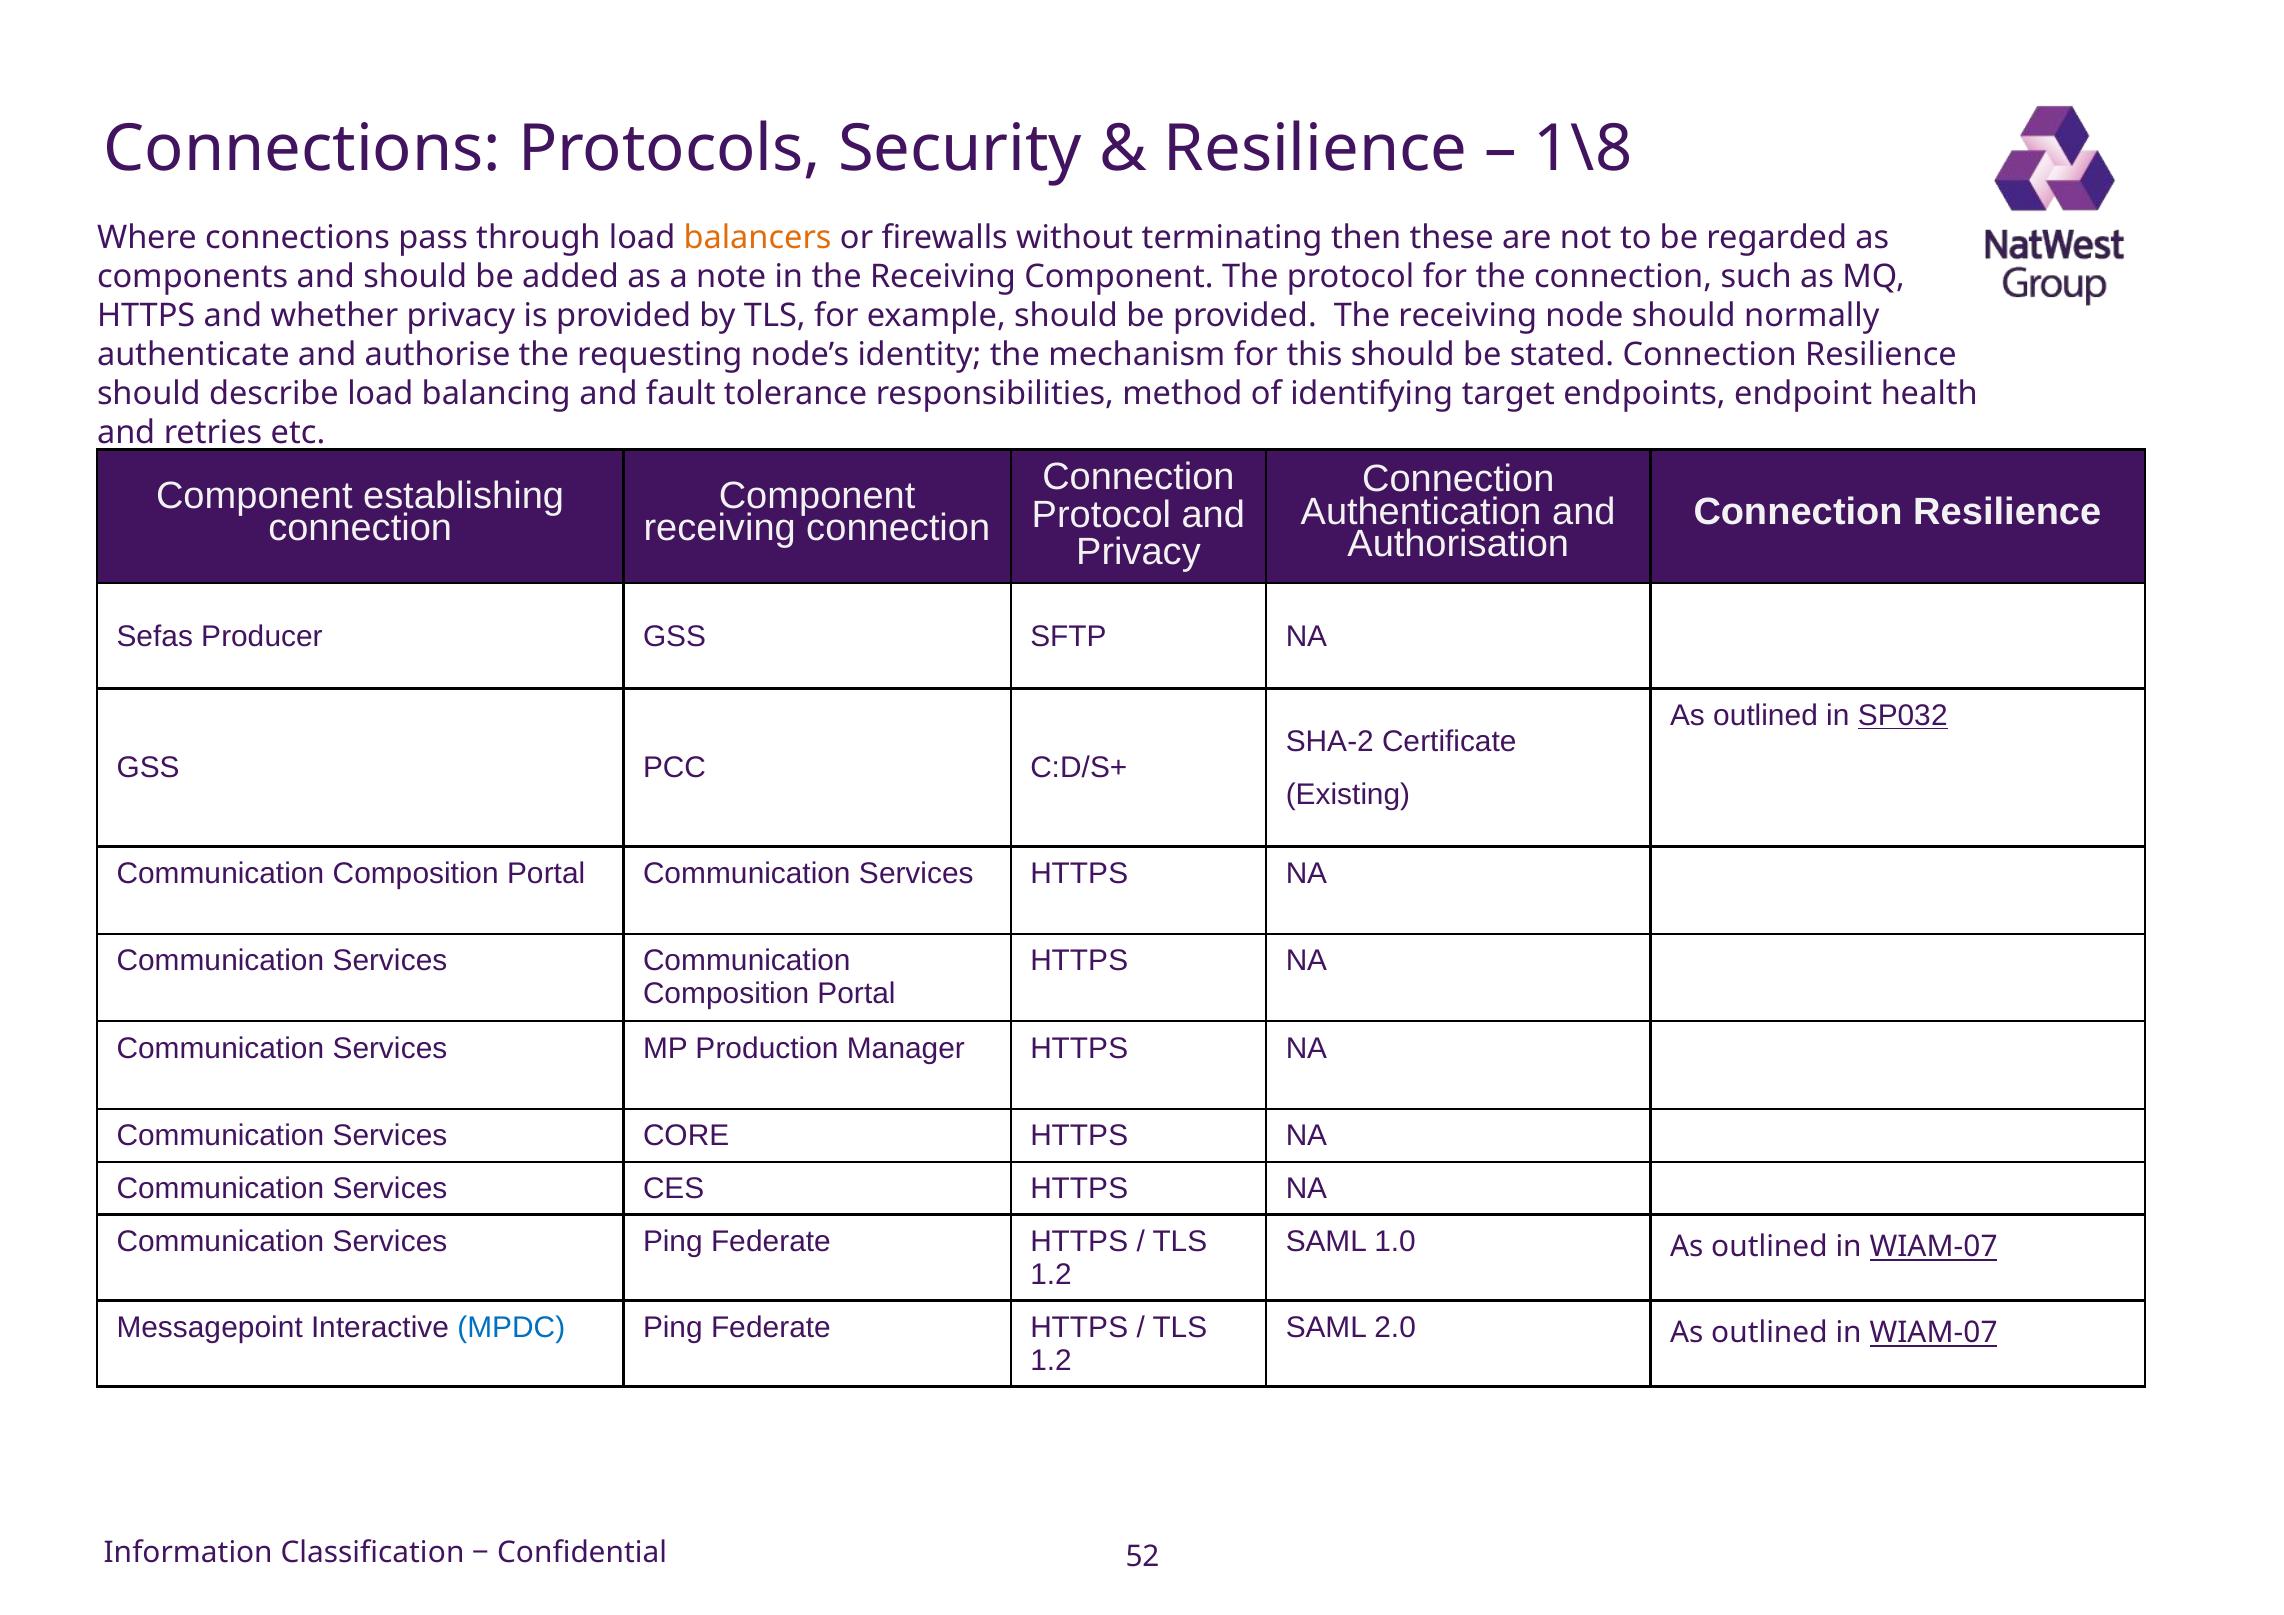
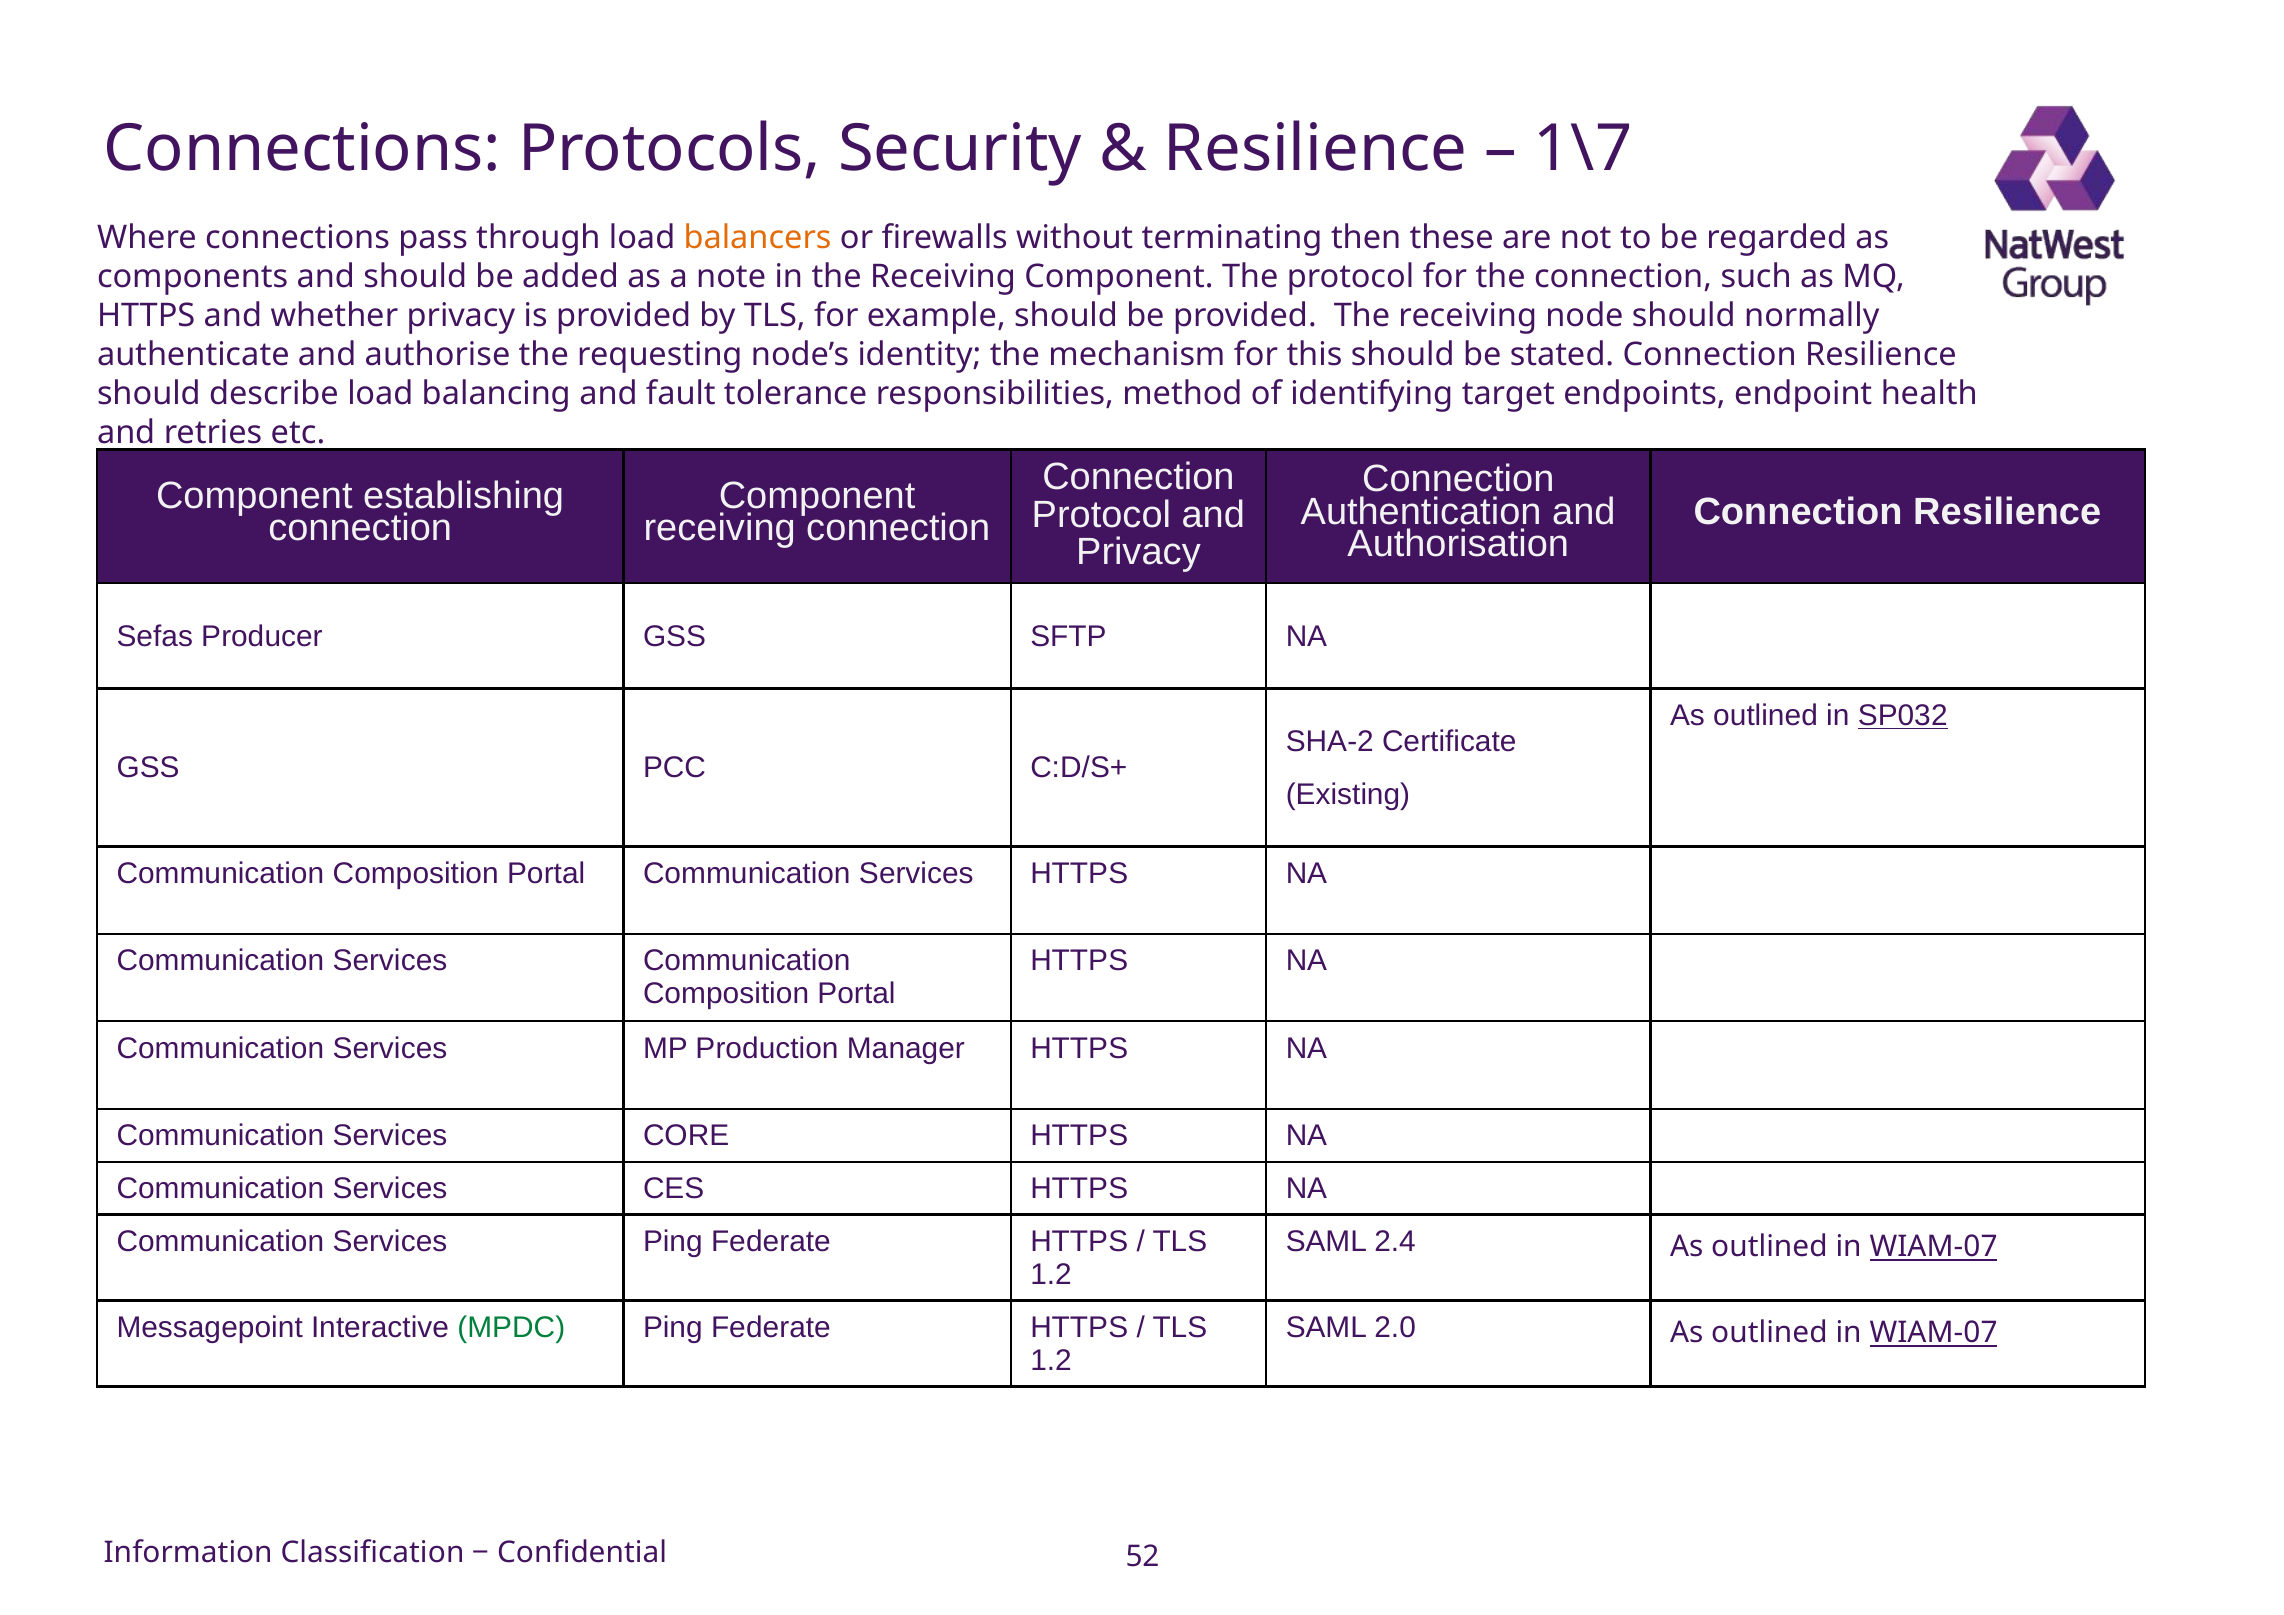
1\8: 1\8 -> 1\7 (1583, 149)
1.0: 1.0 -> 2.4 (1395, 1241)
MPDC colour: blue -> green (511, 1327)
